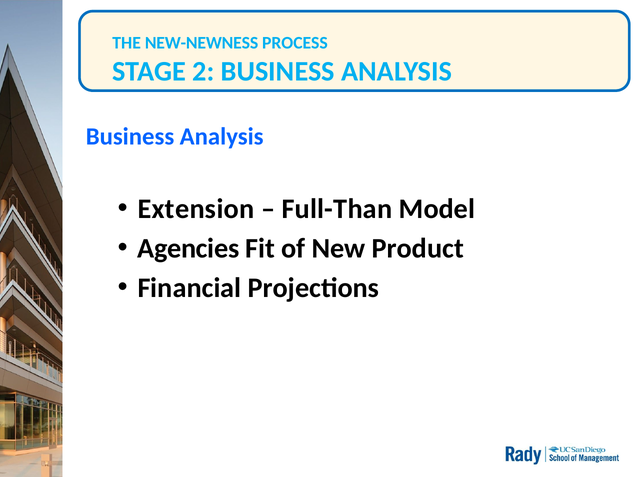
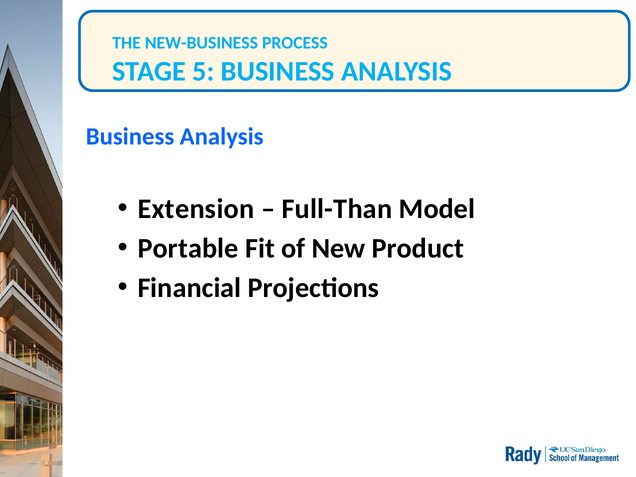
NEW-NEWNESS: NEW-NEWNESS -> NEW-BUSINESS (201, 43)
2: 2 -> 5 (203, 71)
Agencies: Agencies -> Portable (188, 248)
